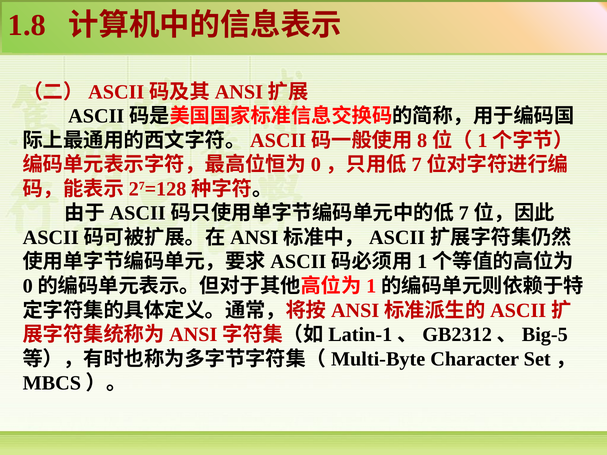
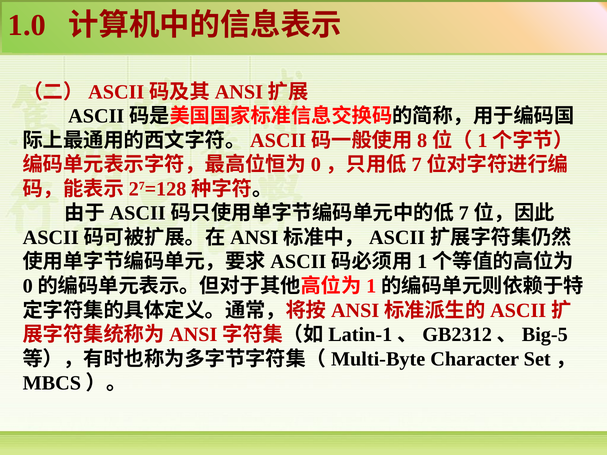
1.8: 1.8 -> 1.0 (27, 25)
